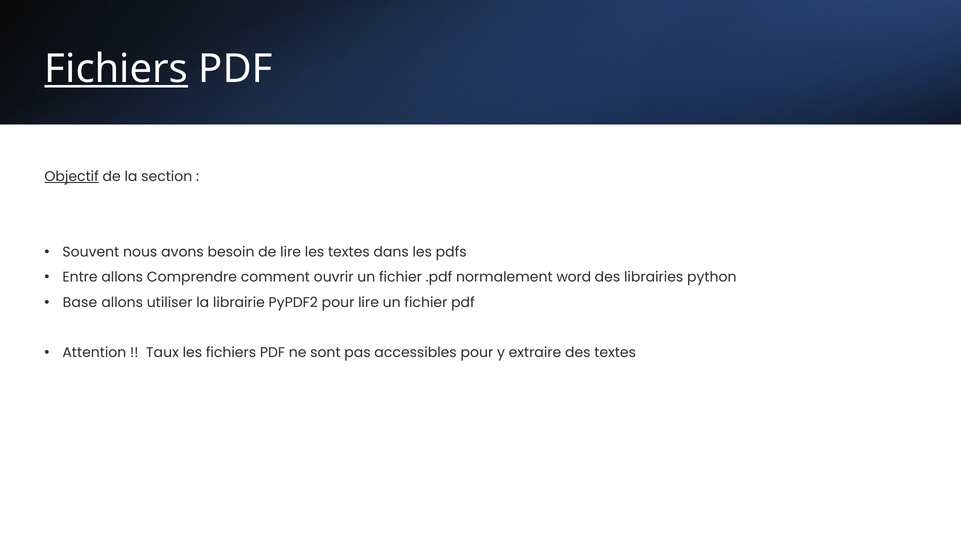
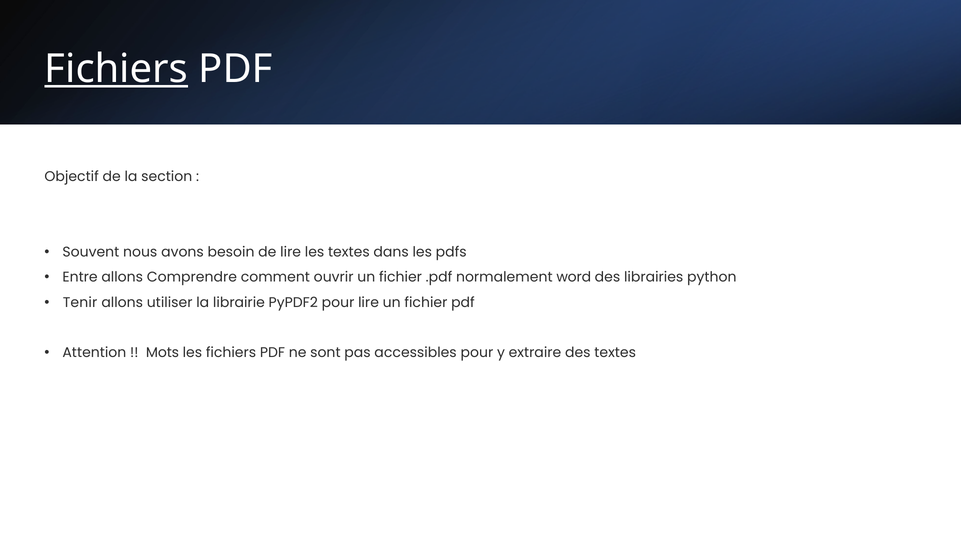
Objectif underline: present -> none (72, 176)
Base: Base -> Tenir (80, 302)
Taux: Taux -> Mots (163, 353)
